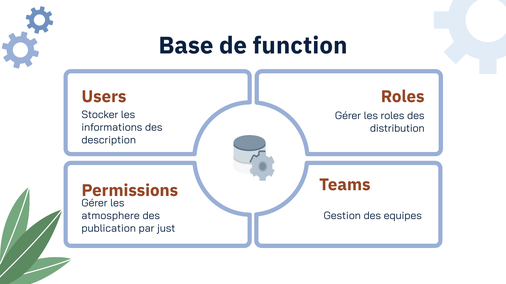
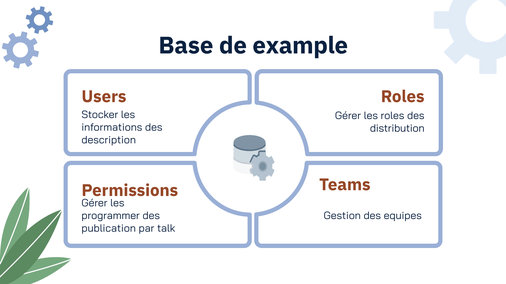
function: function -> example (300, 46)
atmosphere: atmosphere -> programmer (111, 216)
just: just -> talk (166, 229)
